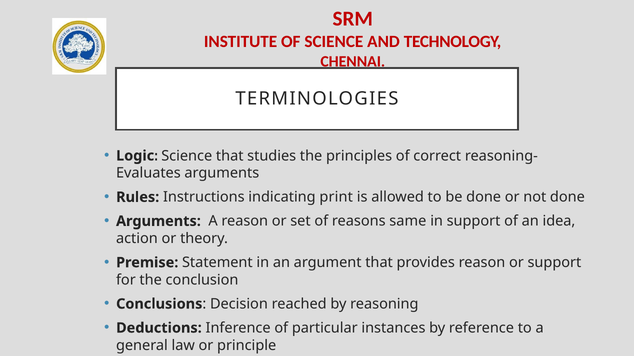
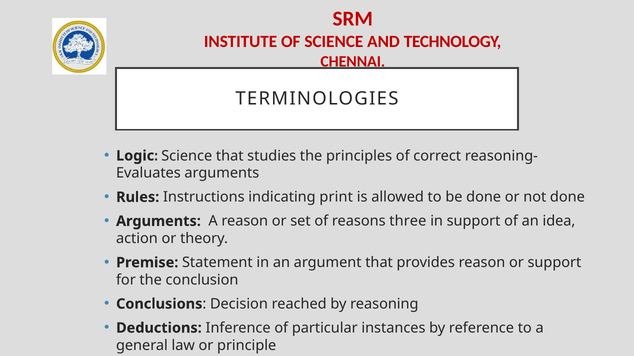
same: same -> three (408, 221)
